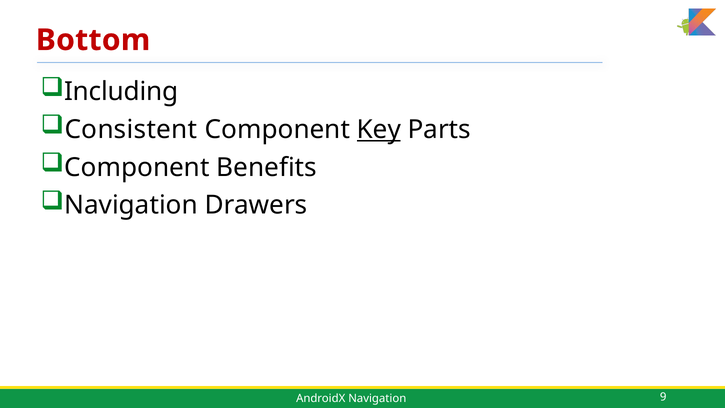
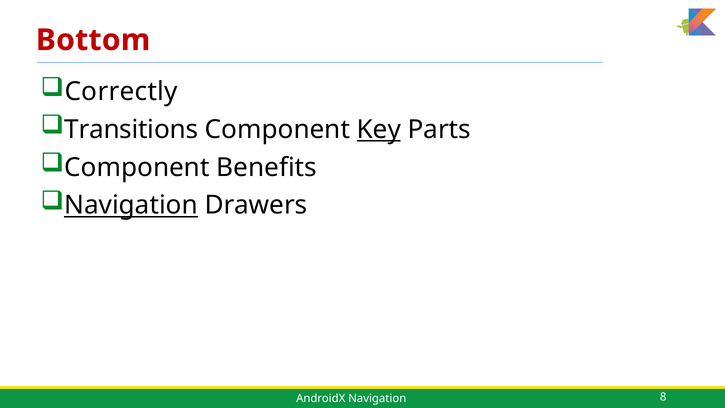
Including: Including -> Correctly (121, 92)
Consistent: Consistent -> Transitions (131, 130)
Navigation underline: none -> present (131, 205)
9: 9 -> 8 (663, 397)
